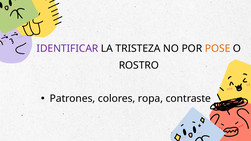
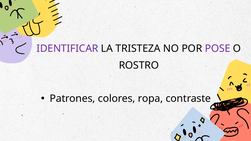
POSE colour: orange -> purple (218, 49)
